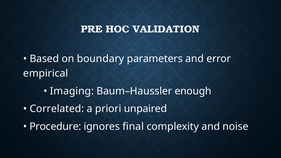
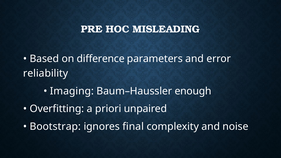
VALIDATION: VALIDATION -> MISLEADING (166, 29)
boundary: boundary -> difference (101, 59)
empirical: empirical -> reliability (46, 73)
Correlated: Correlated -> Overfitting (57, 109)
Procedure: Procedure -> Bootstrap (55, 126)
